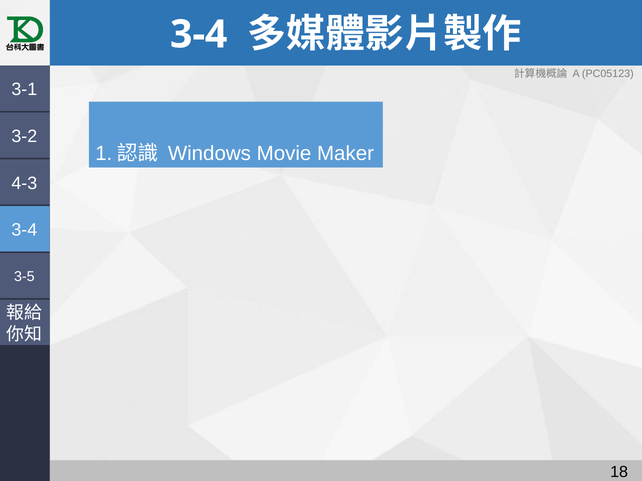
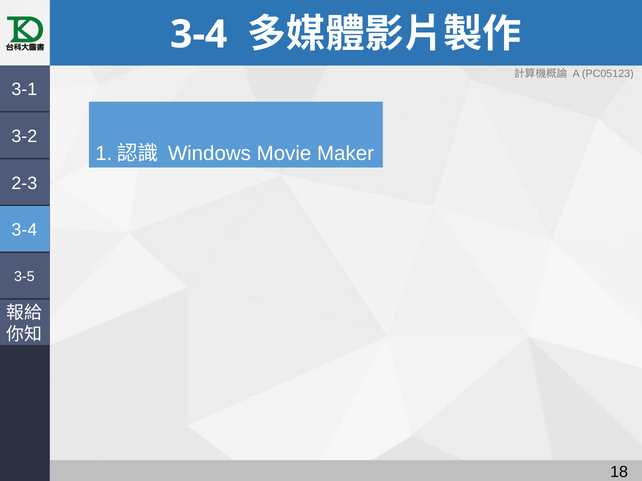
4-3: 4-3 -> 2-3 (24, 183)
